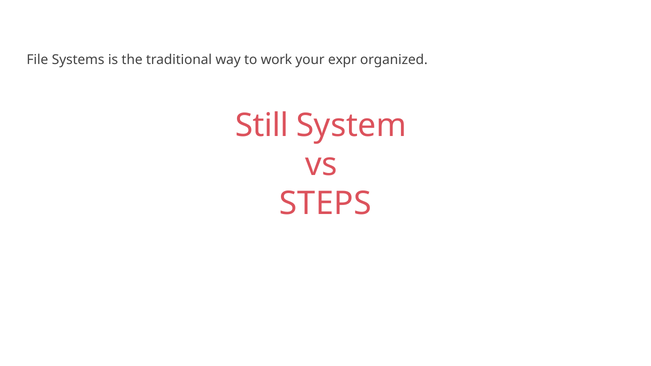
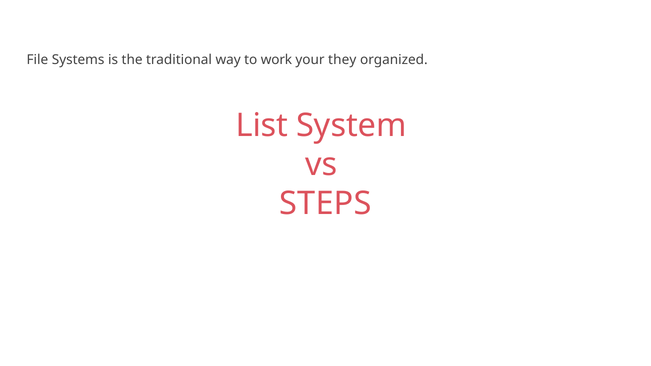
expr: expr -> they (342, 60)
Still: Still -> List (262, 125)
